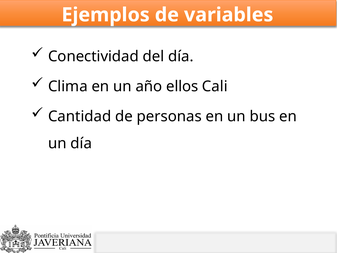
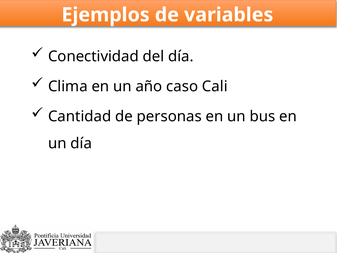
ellos: ellos -> caso (182, 86)
